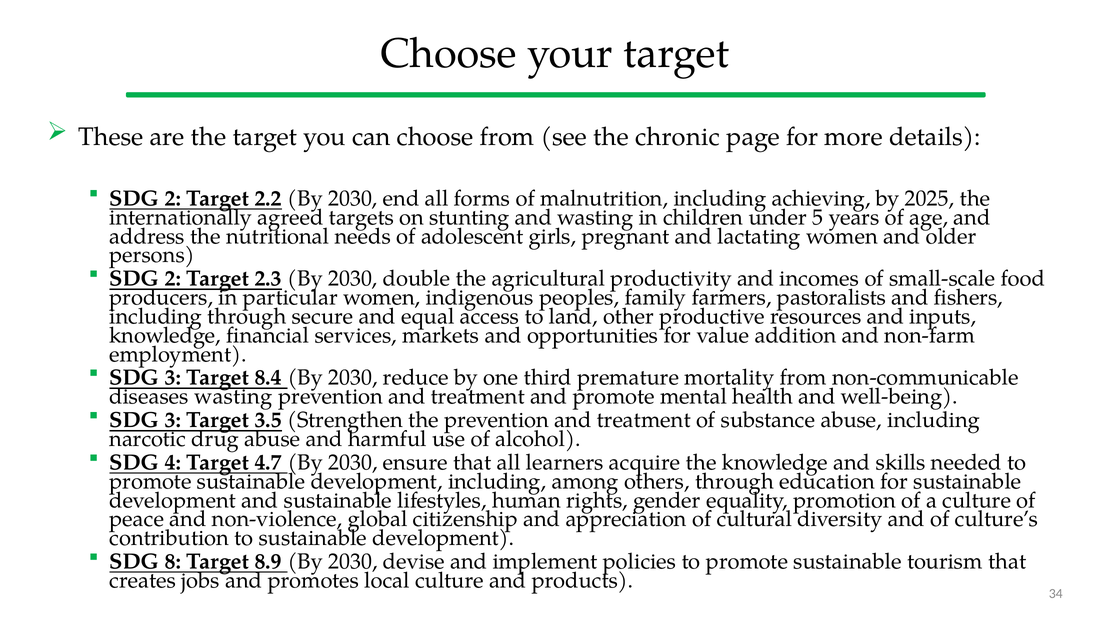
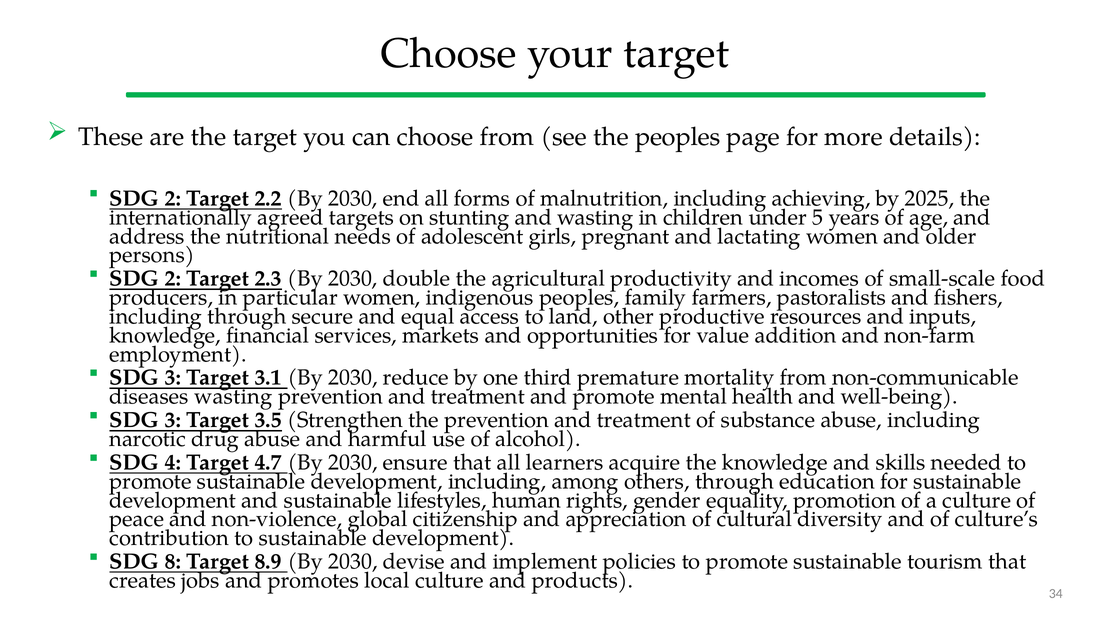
the chronic: chronic -> peoples (678, 137)
8.4: 8.4 -> 3.1 (268, 378)
